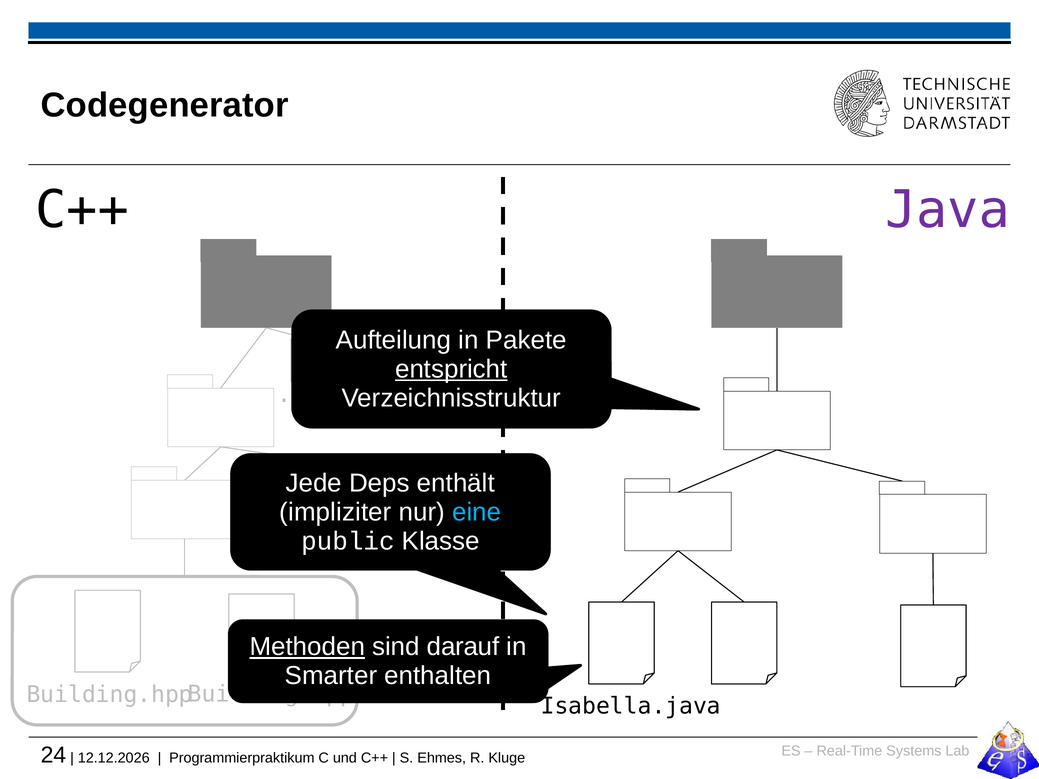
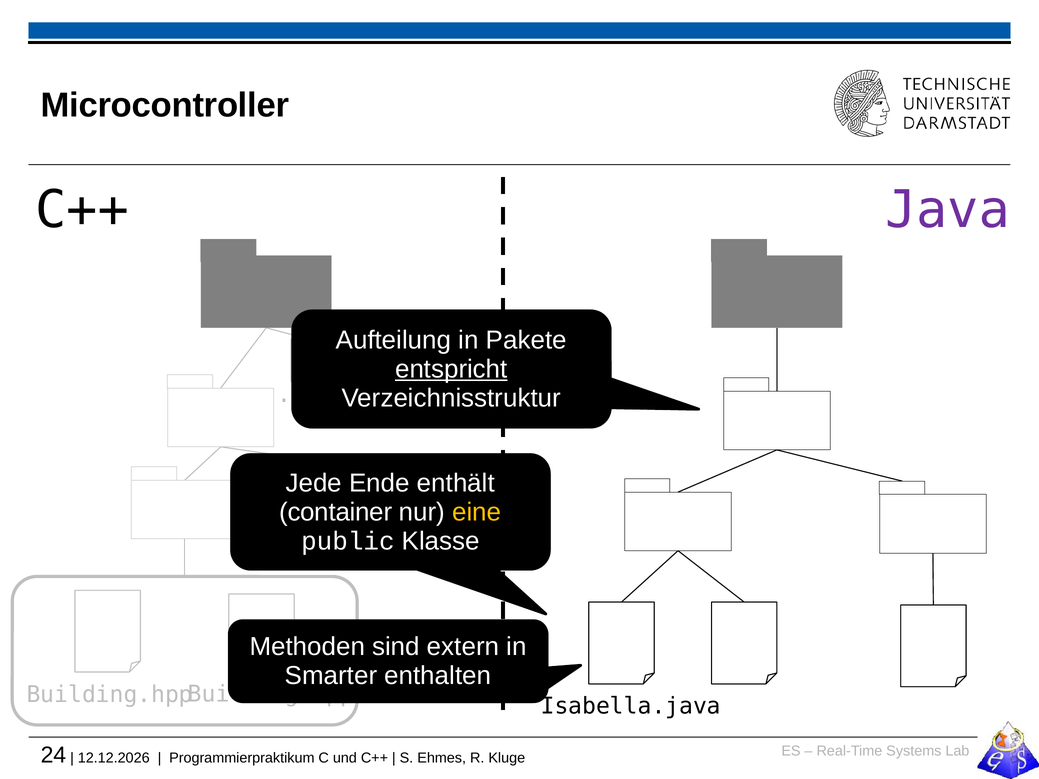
Codegenerator: Codegenerator -> Microcontroller (165, 106)
Deps: Deps -> Ende (379, 483)
impliziter: impliziter -> container (336, 512)
eine colour: light blue -> yellow (477, 512)
Methoden underline: present -> none (307, 647)
darauf: darauf -> extern (463, 647)
